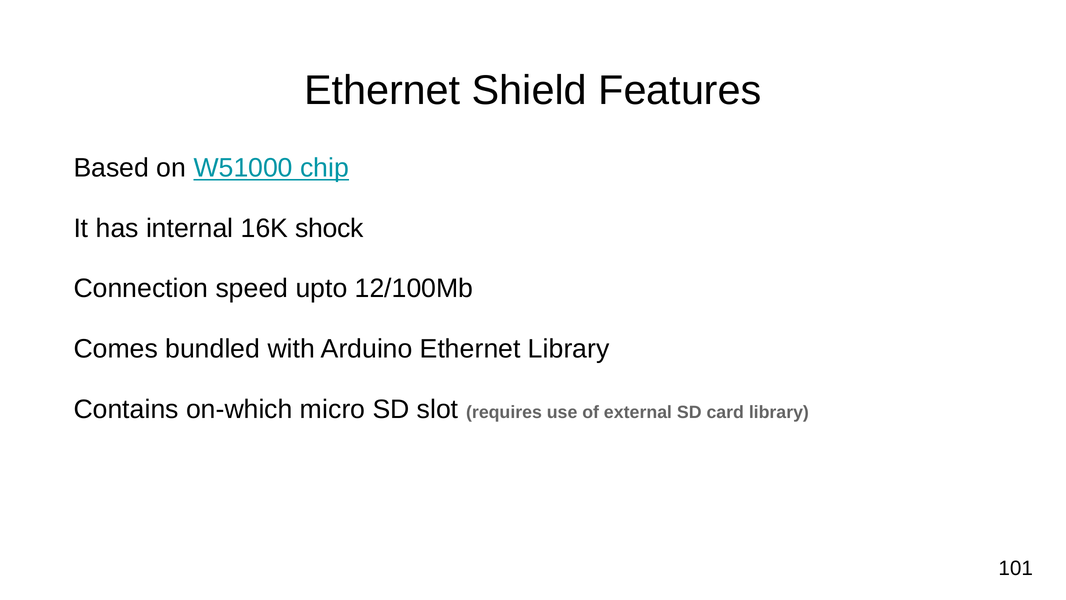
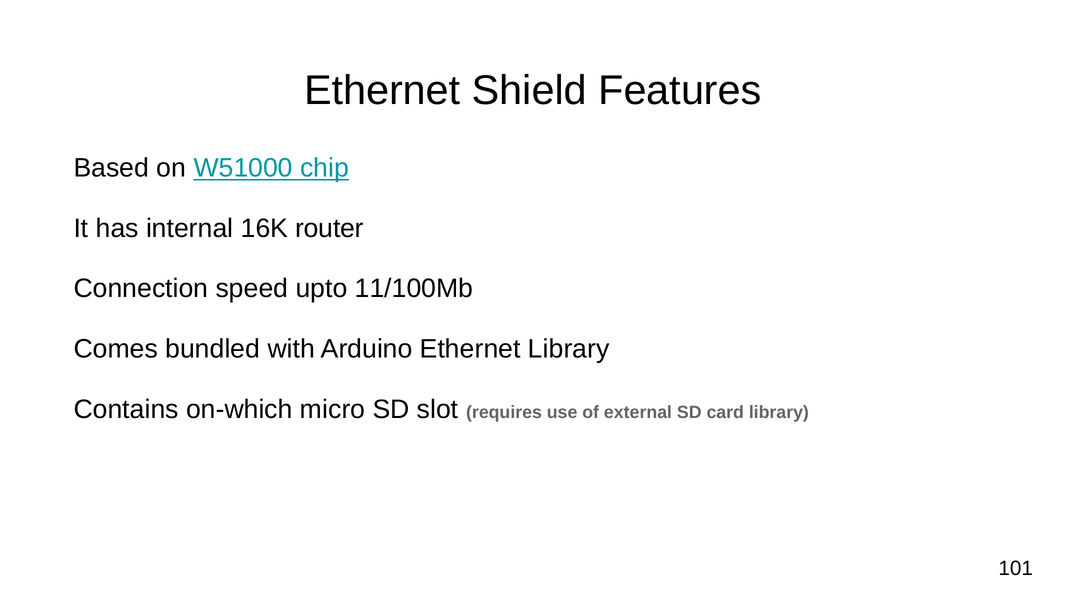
shock: shock -> router (329, 228)
12/100Mb: 12/100Mb -> 11/100Mb (414, 289)
